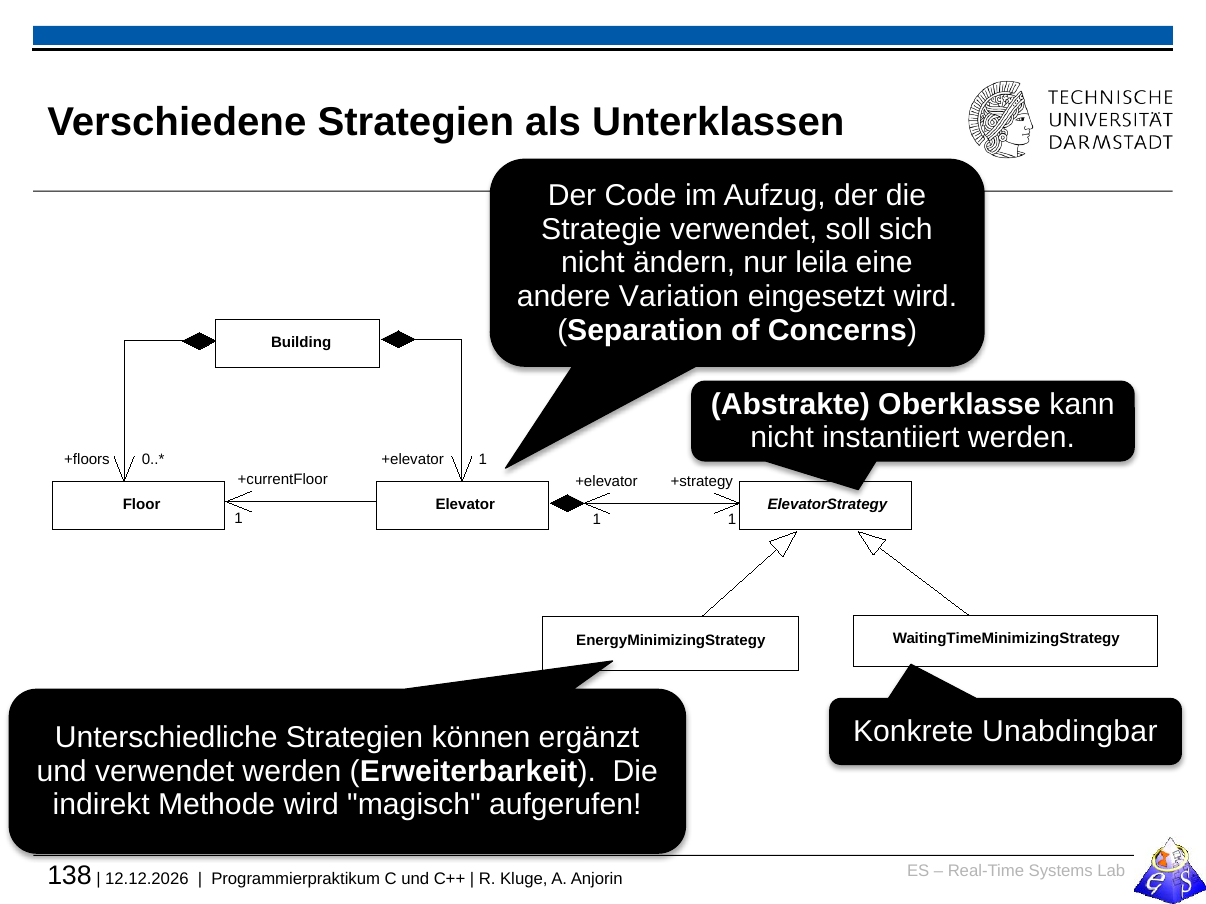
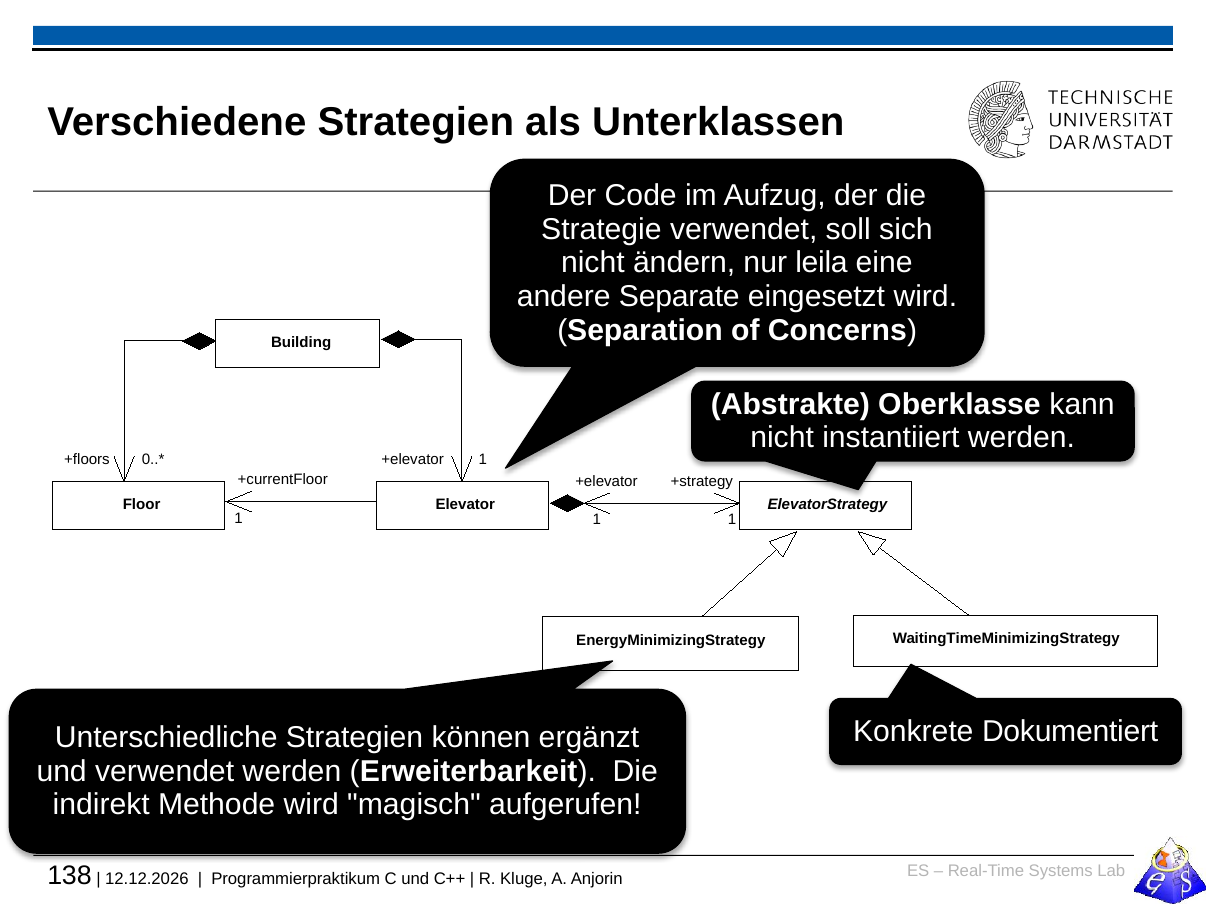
Variation: Variation -> Separate (679, 297)
Unabdingbar: Unabdingbar -> Dokumentiert (1070, 732)
